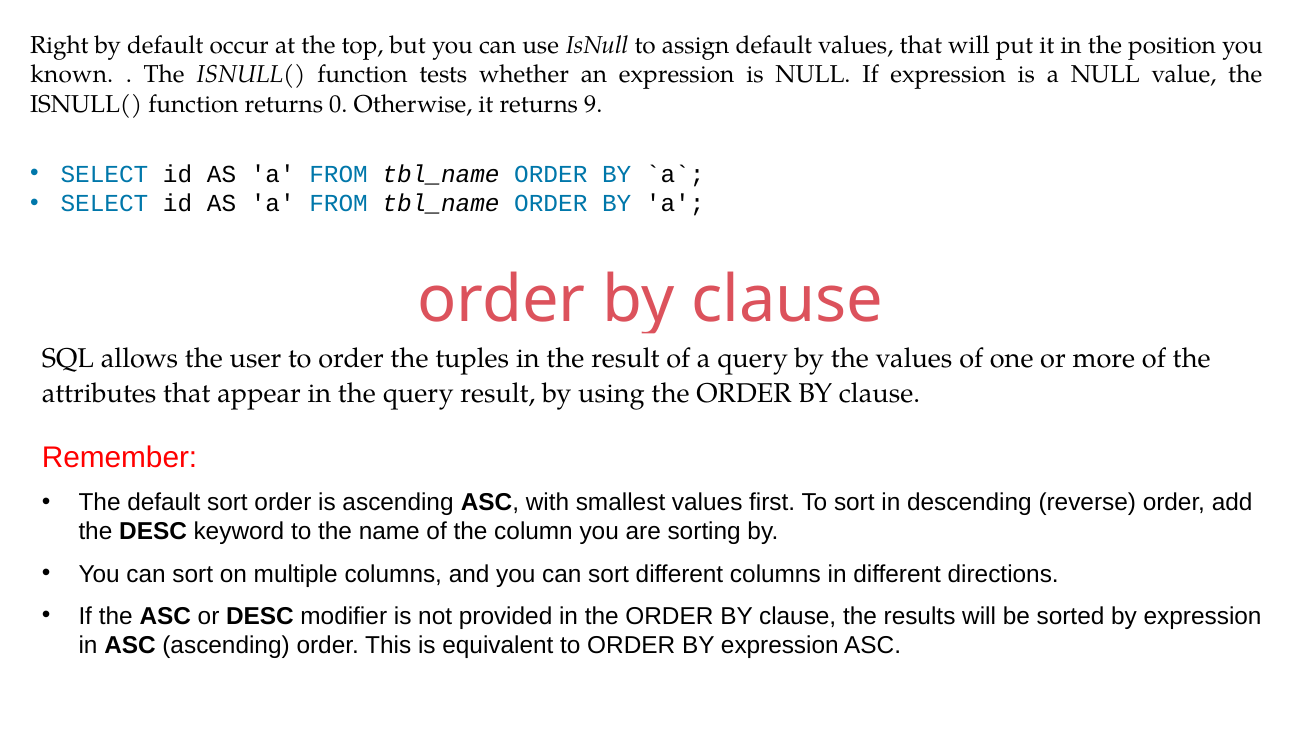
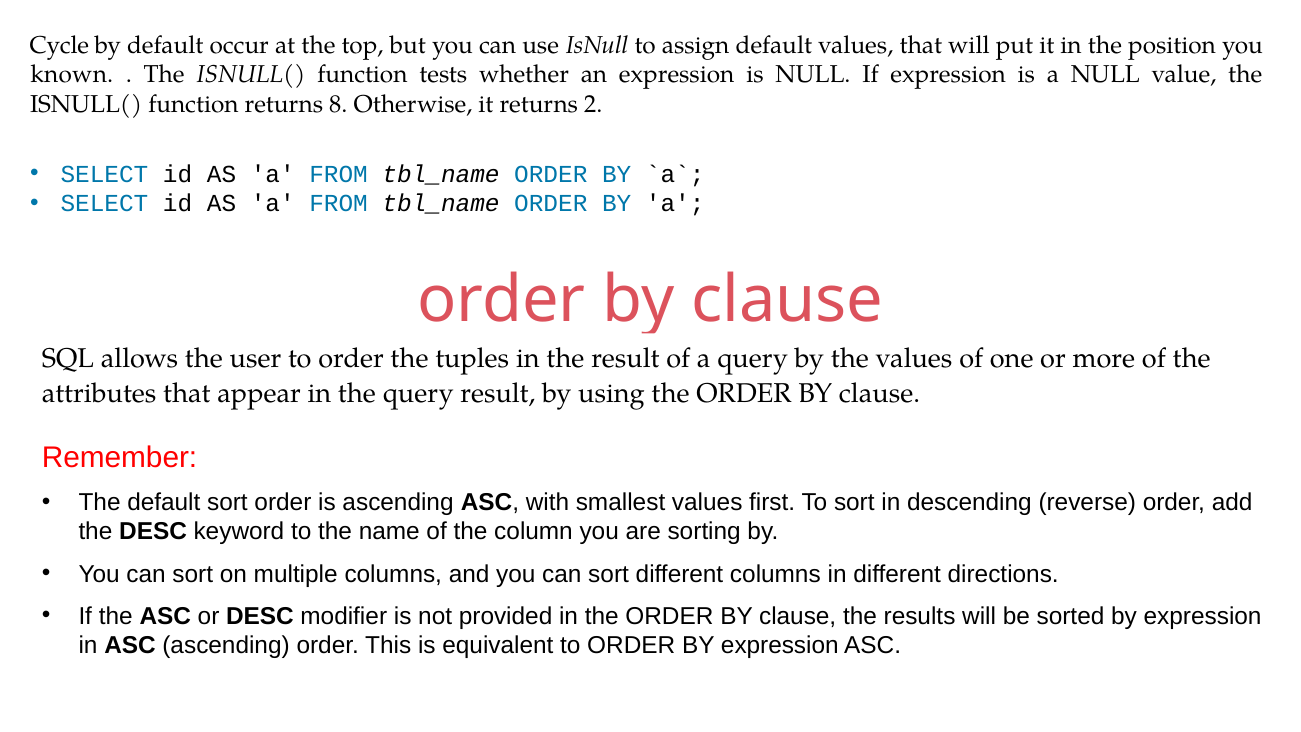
Right: Right -> Cycle (59, 46)
0: 0 -> 8 (338, 104)
9: 9 -> 2 (593, 104)
